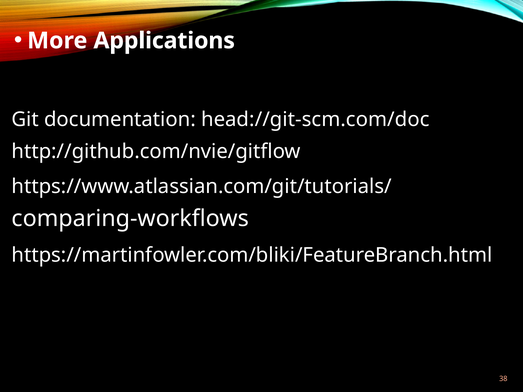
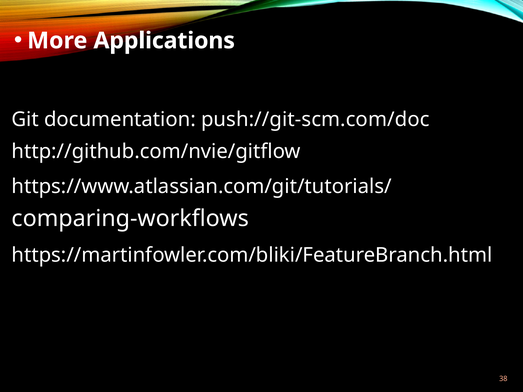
head://git-scm.com/doc: head://git-scm.com/doc -> push://git-scm.com/doc (315, 120)
